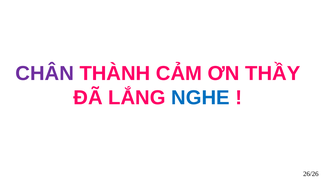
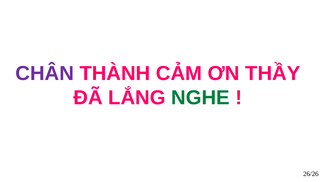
NGHE colour: blue -> green (200, 98)
